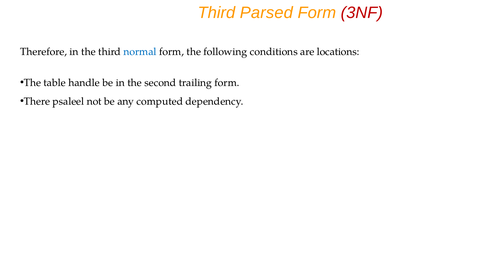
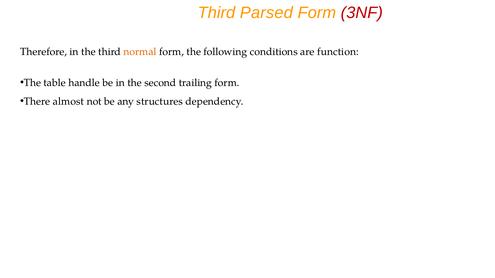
normal colour: blue -> orange (140, 52)
locations: locations -> function (338, 52)
psaleel: psaleel -> almost (68, 101)
computed: computed -> structures (160, 101)
